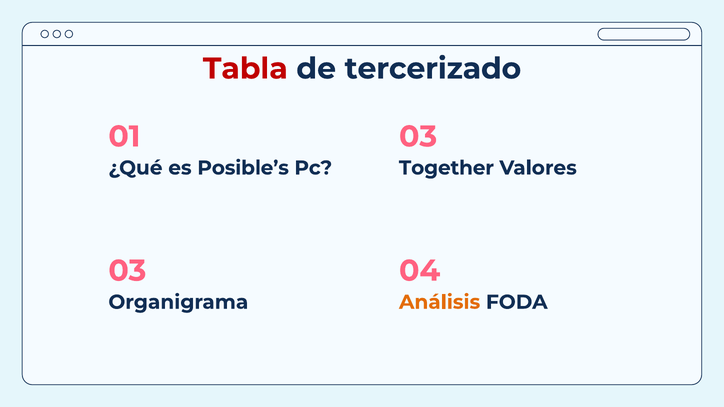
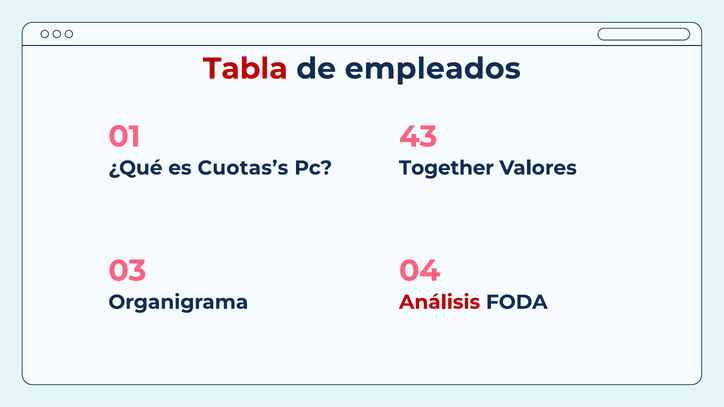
tercerizado: tercerizado -> empleados (433, 69)
01 03: 03 -> 43 (418, 137)
Posible’s: Posible’s -> Cuotas’s (243, 168)
Análisis colour: orange -> red (440, 302)
